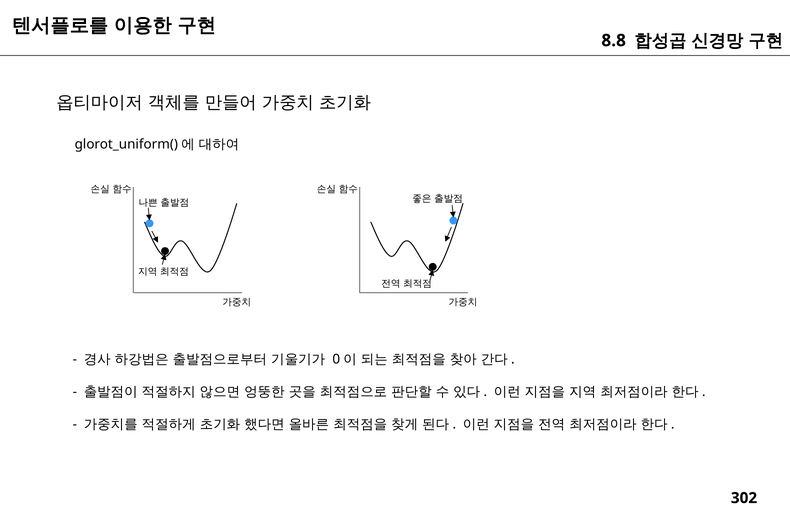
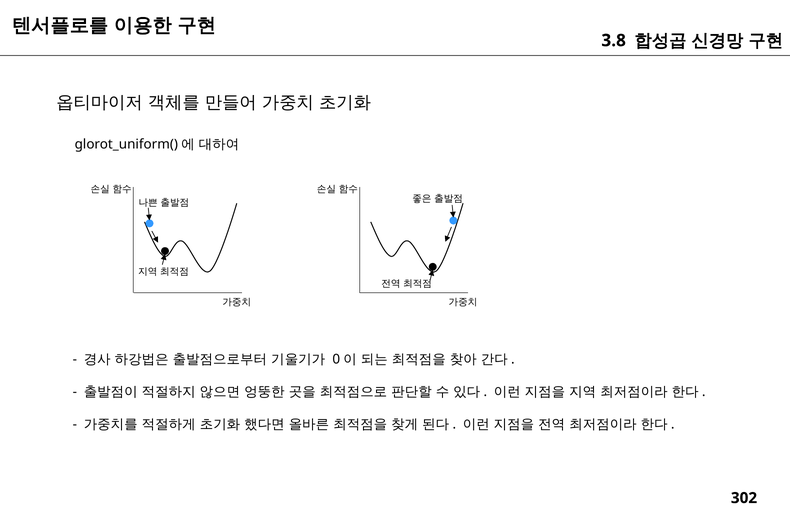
8.8: 8.8 -> 3.8 (614, 40)
